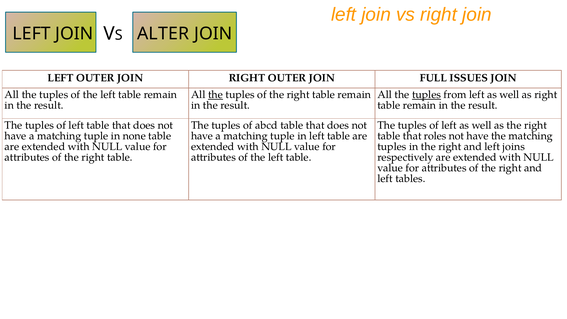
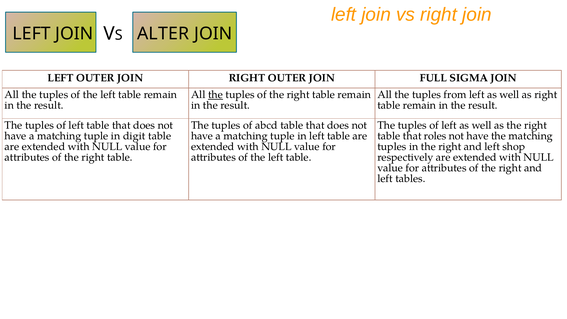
ISSUES: ISSUES -> SIGMA (469, 78)
tuples underline: present -> none (427, 95)
none: none -> digit (134, 136)
joins: joins -> shop (514, 147)
